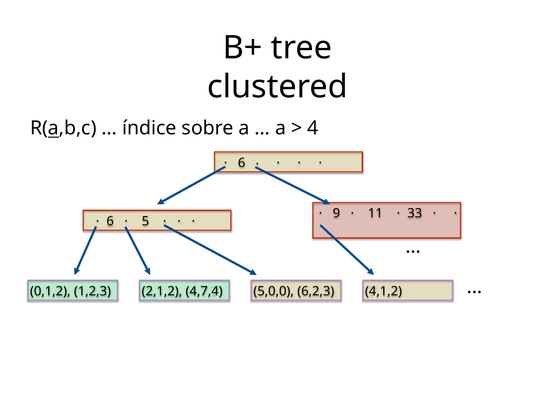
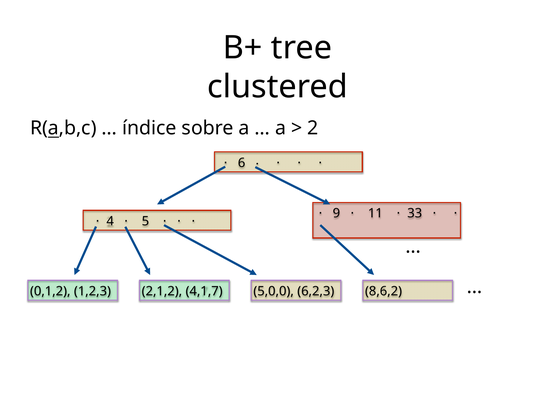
4: 4 -> 2 (313, 128)
6: 6 -> 4 (110, 221)
4,7,4: 4,7,4 -> 4,1,7 (204, 291)
4,1,2: 4,1,2 -> 8,6,2 (384, 291)
